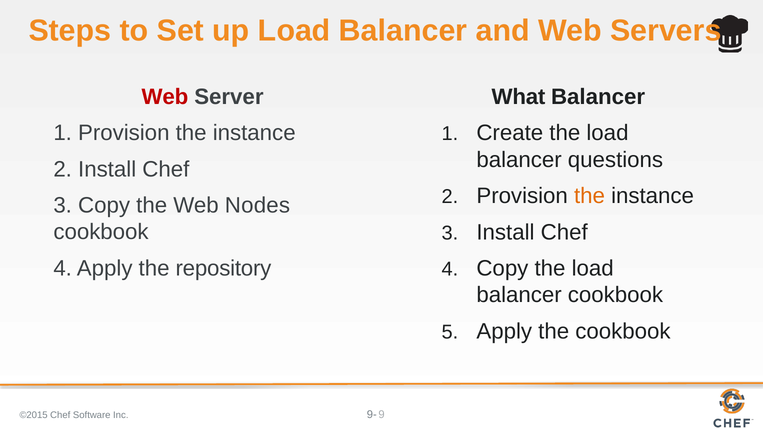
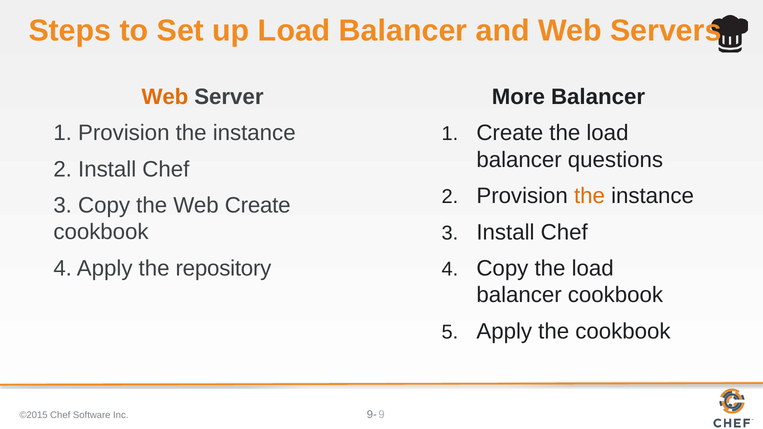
Web colour: red -> orange (165, 97)
What: What -> More (518, 97)
Web Nodes: Nodes -> Create (258, 206)
